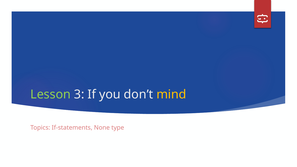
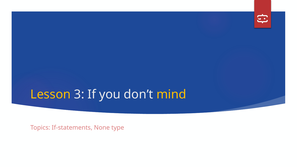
Lesson colour: light green -> yellow (51, 94)
